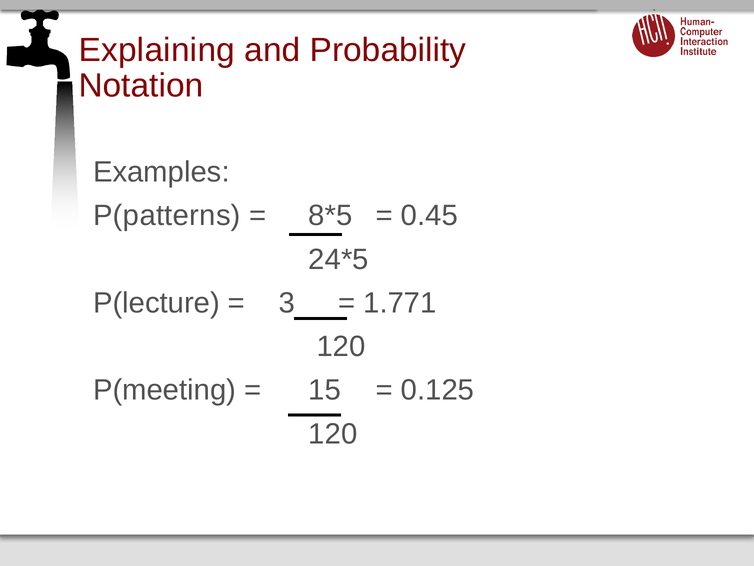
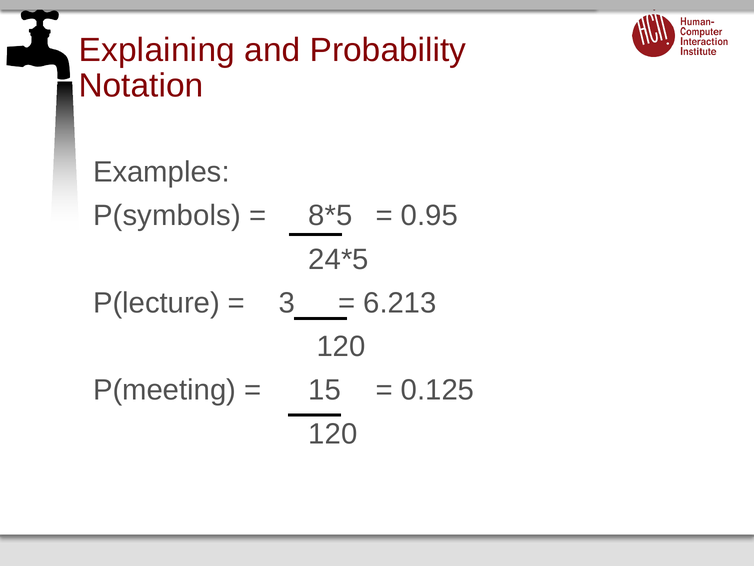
P(patterns: P(patterns -> P(symbols (167, 216)
0.45: 0.45 -> 0.95 (429, 216)
1.771: 1.771 -> 6.213 (400, 303)
